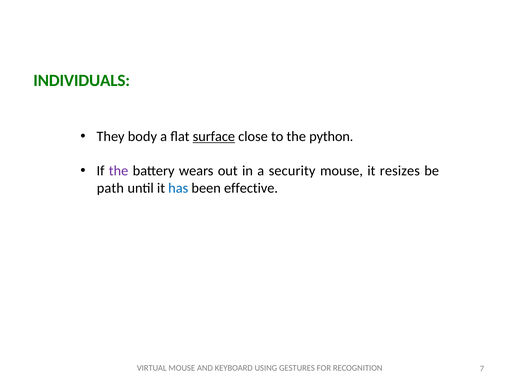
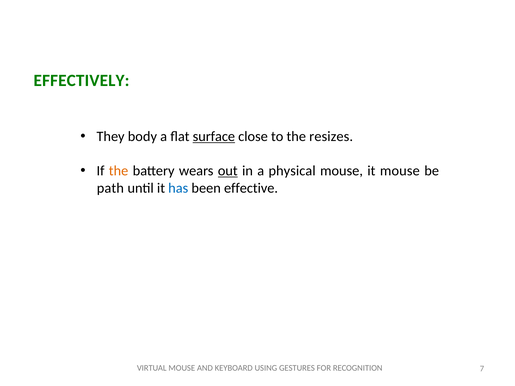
INDIVIDUALS: INDIVIDUALS -> EFFECTIVELY (82, 81)
python: python -> resizes (331, 137)
the colour: purple -> orange (119, 171)
out underline: none -> present (228, 171)
security: security -> physical (292, 171)
it resizes: resizes -> mouse (400, 171)
